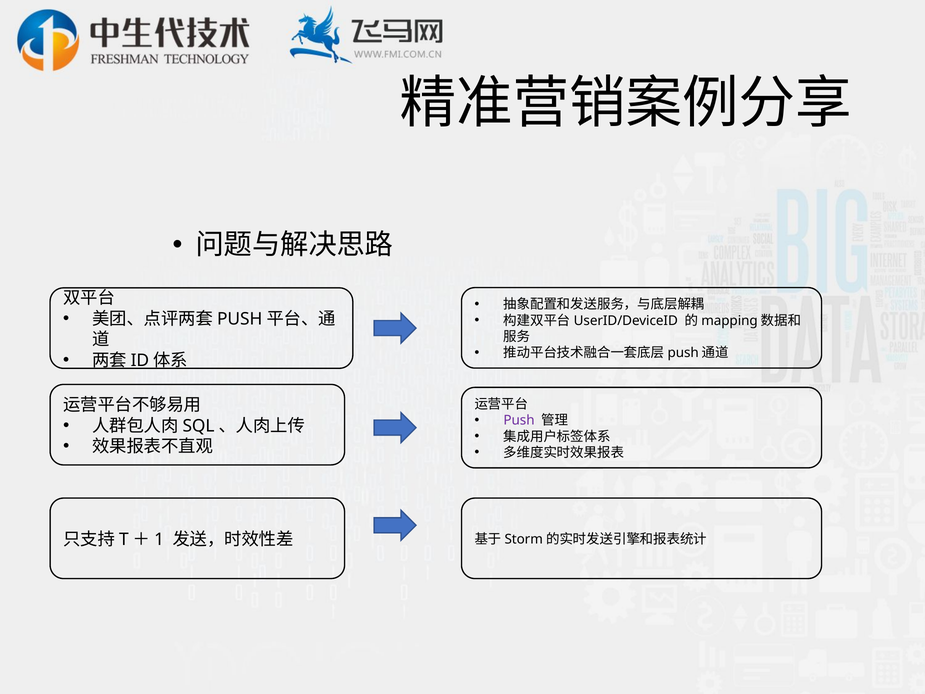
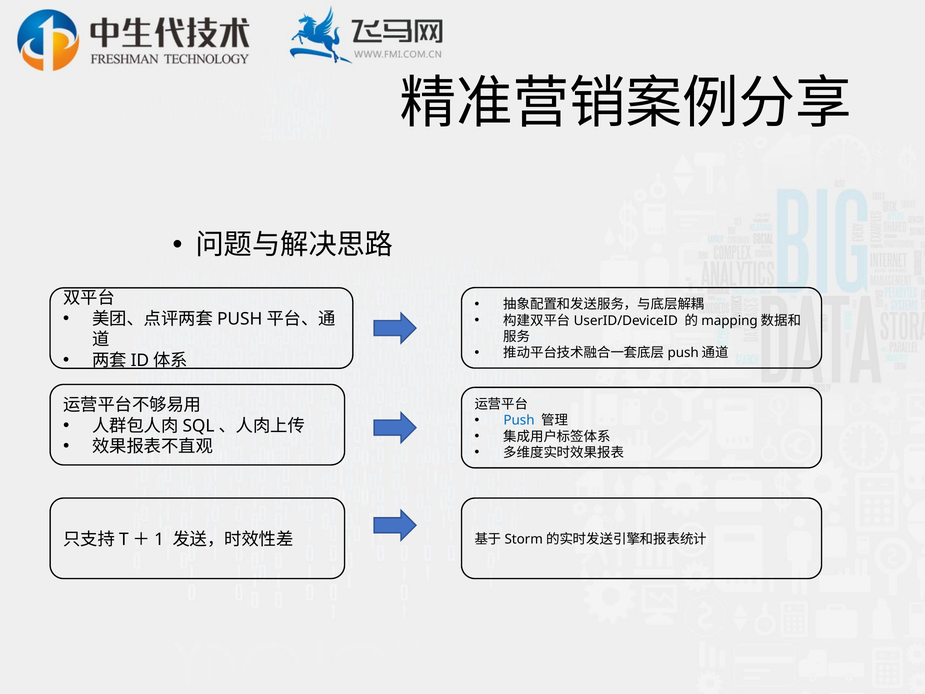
Push colour: purple -> blue (519, 420)
